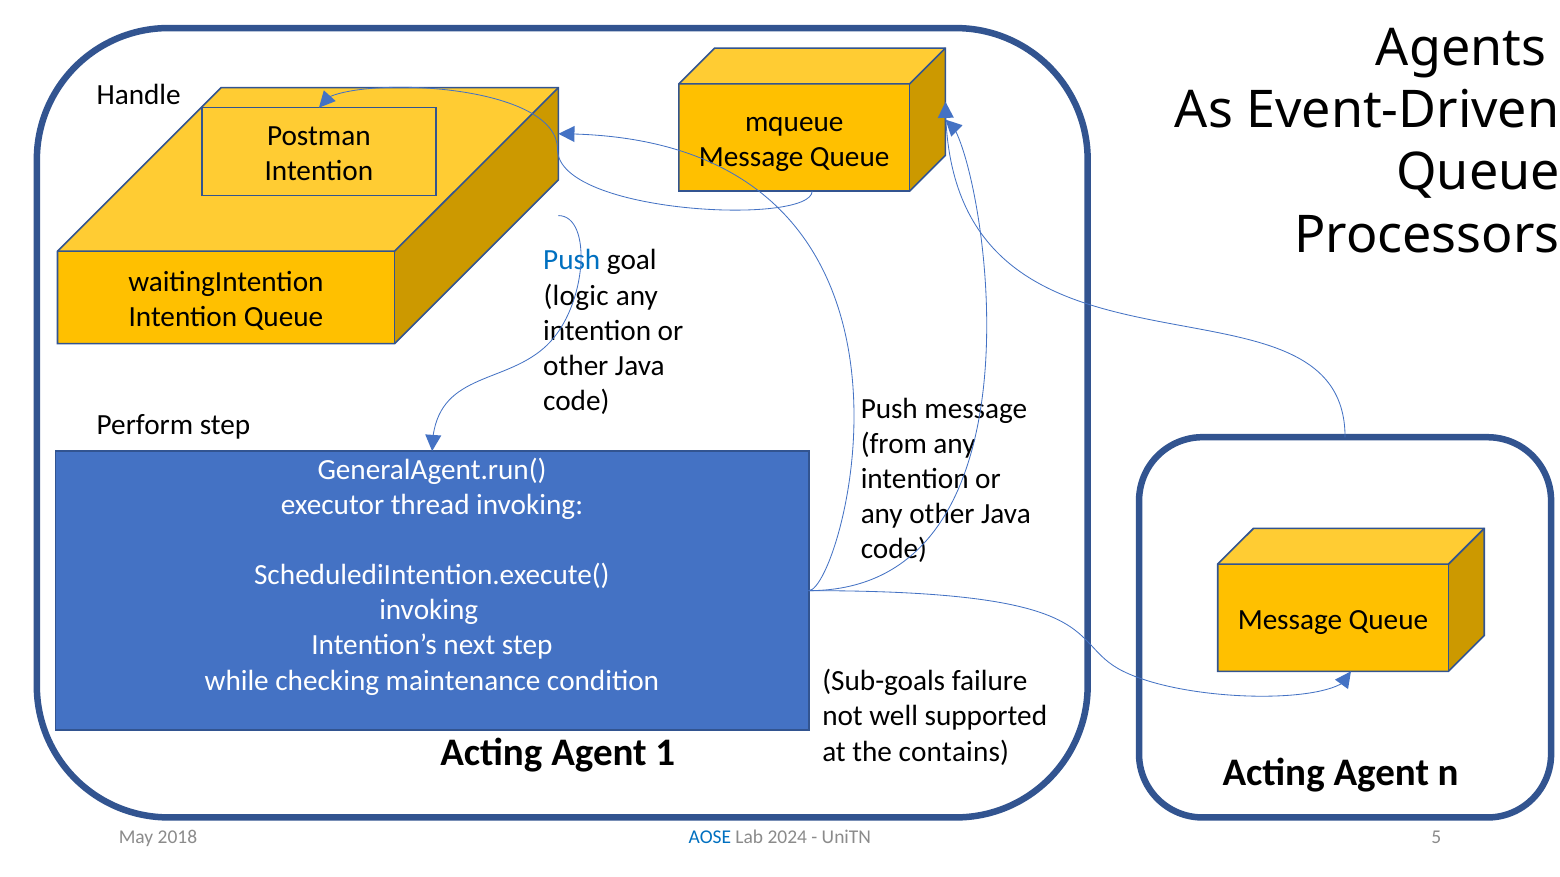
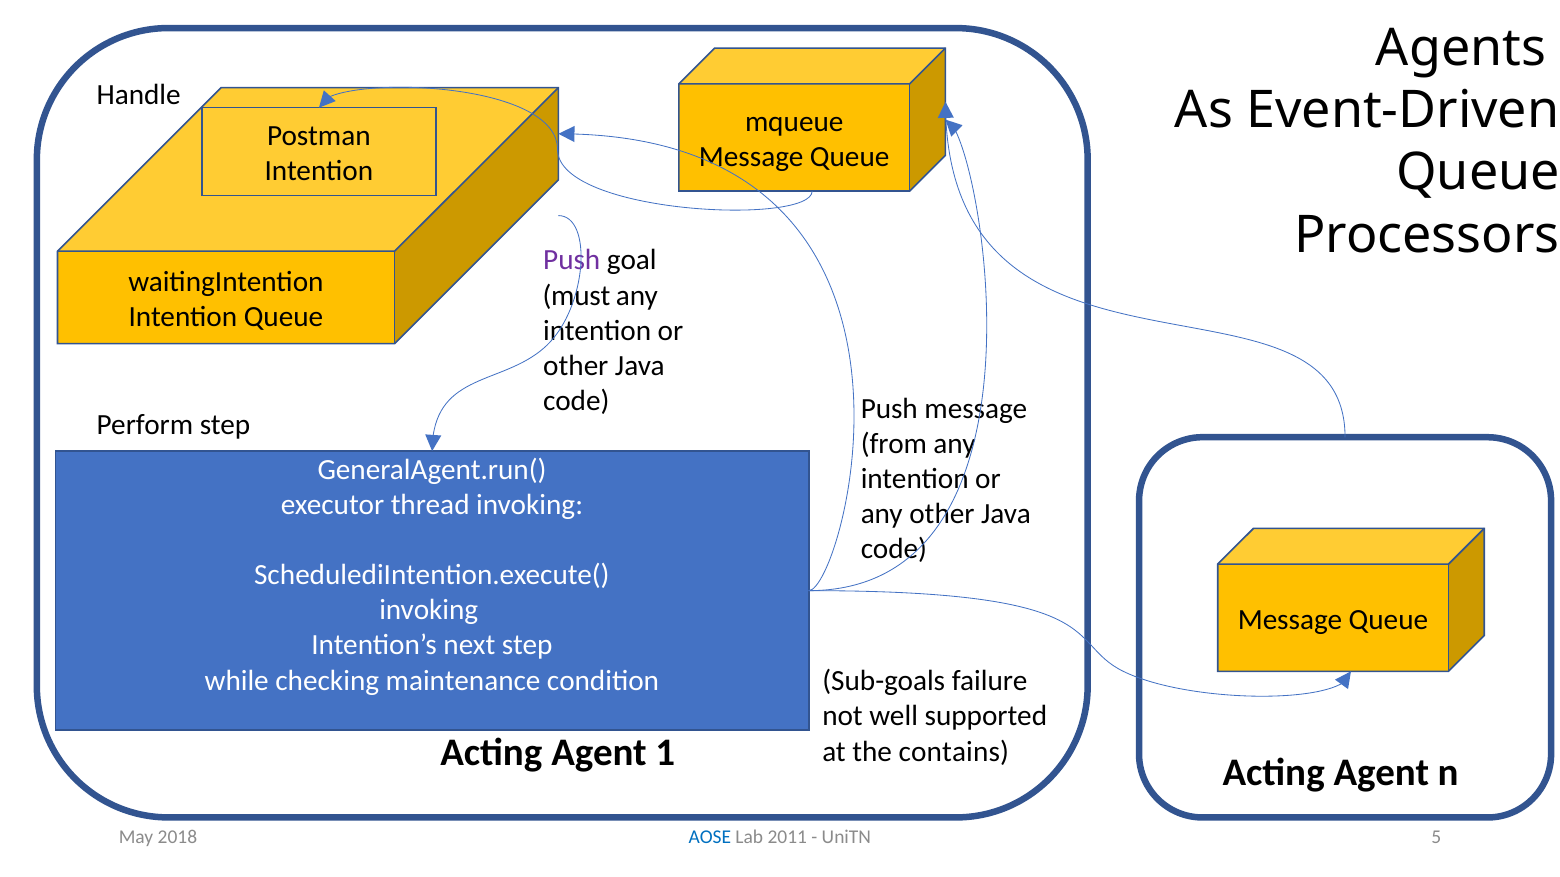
Push colour: blue -> purple (572, 260)
logic: logic -> must (576, 296)
2024: 2024 -> 2011 (787, 838)
